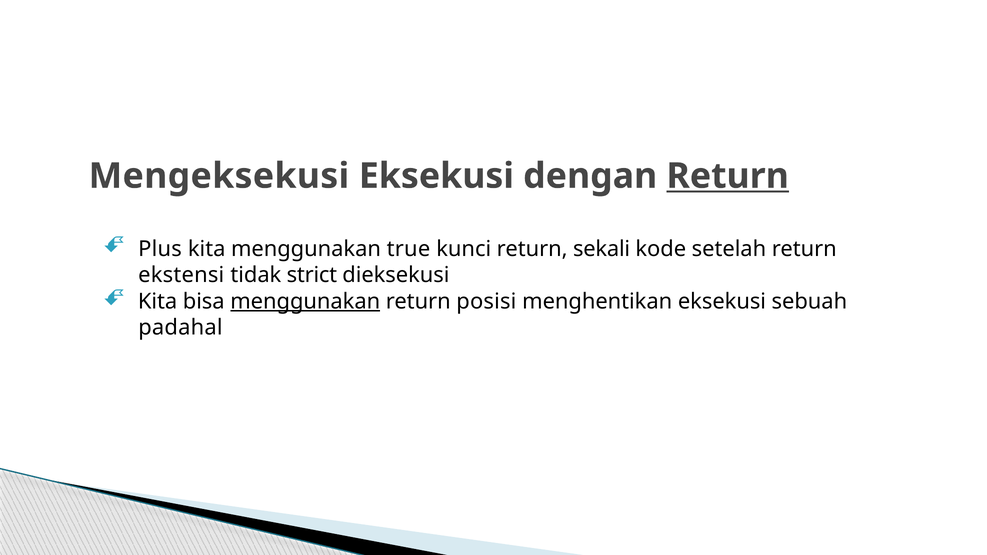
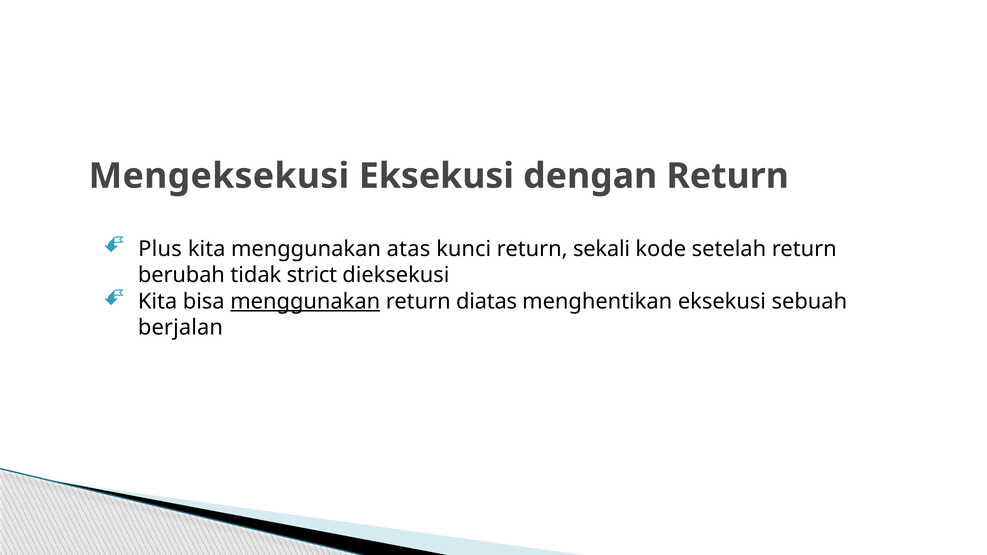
Return underline: present -> none (728, 176)
true: true -> atas (408, 249)
ekstensi: ekstensi -> berubah (181, 275)
posisi: posisi -> diatas (487, 302)
padahal: padahal -> berjalan (180, 328)
